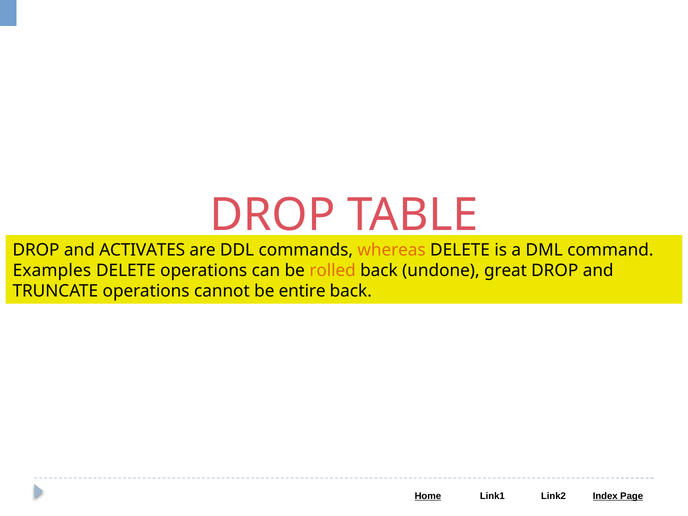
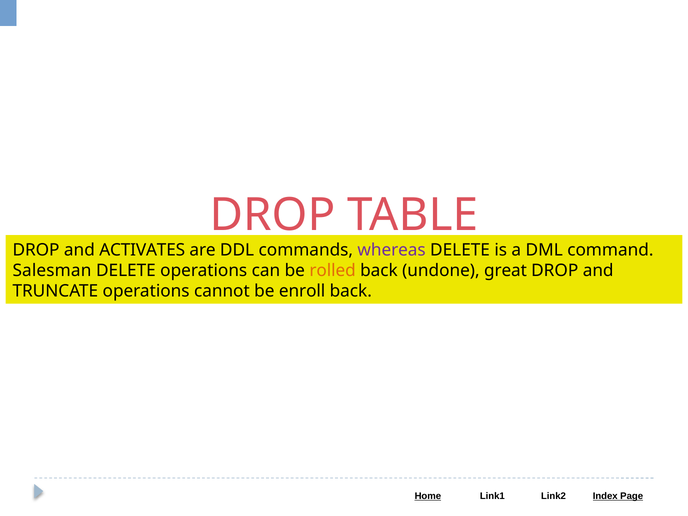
whereas colour: orange -> purple (392, 250)
Examples: Examples -> Salesman (52, 271)
entire: entire -> enroll (302, 291)
